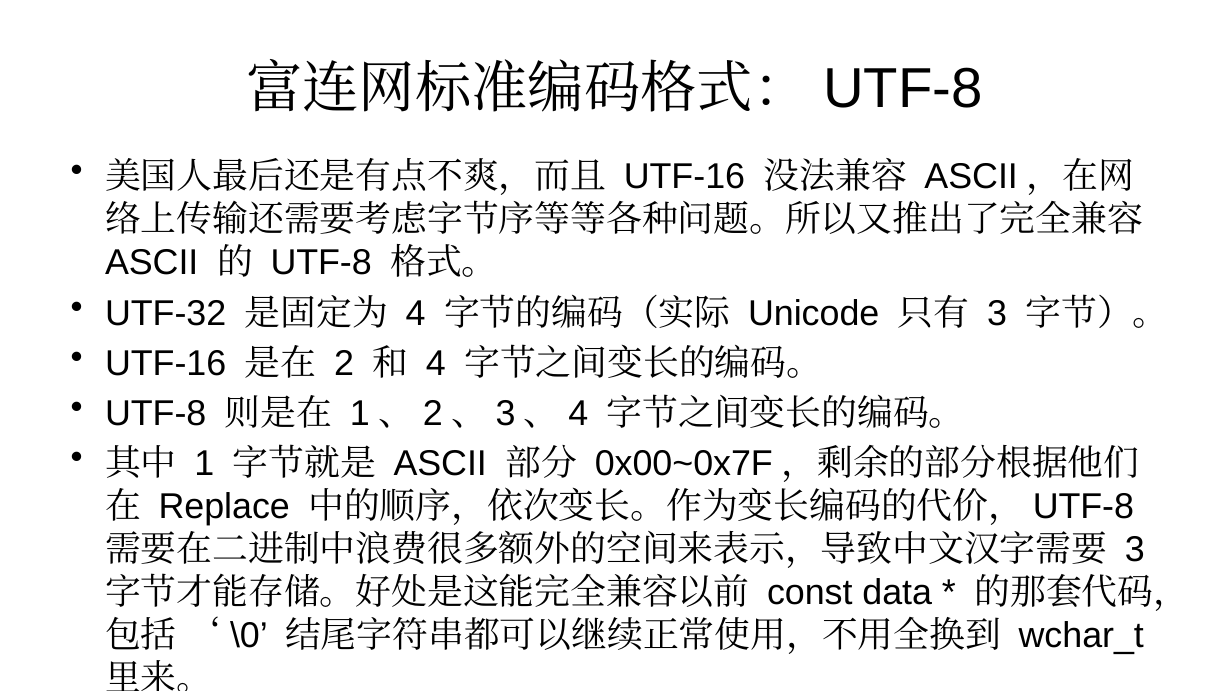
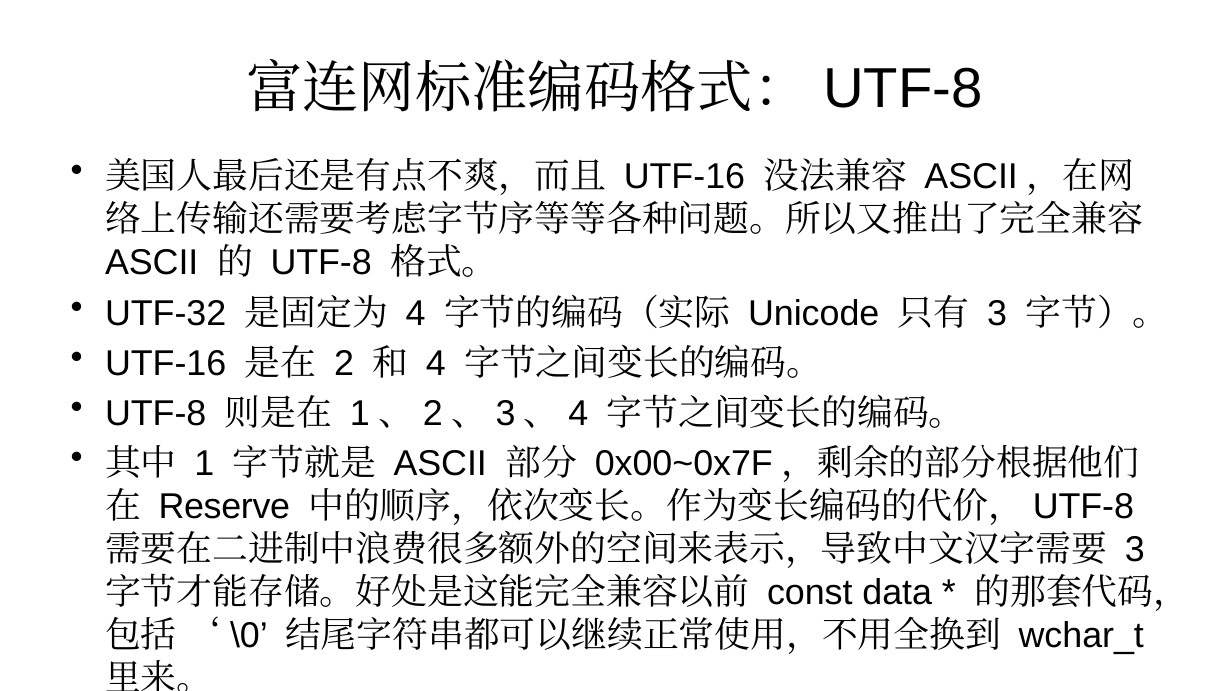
Replace: Replace -> Reserve (224, 507)
